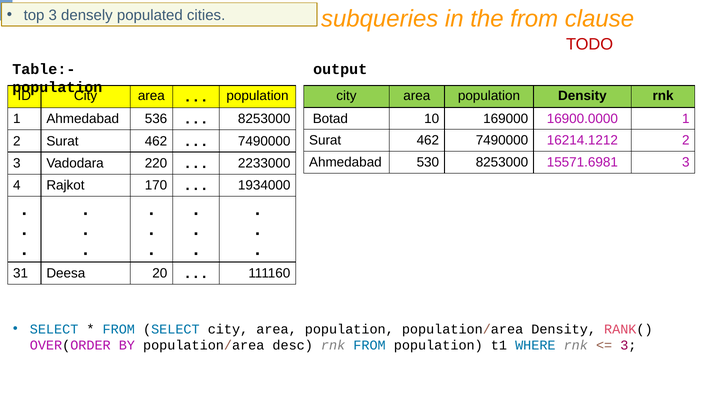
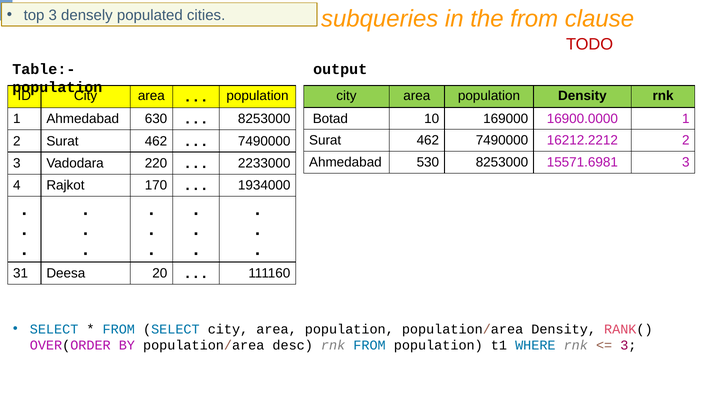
536: 536 -> 630 (156, 119)
16214.1212: 16214.1212 -> 16212.2212 (582, 140)
